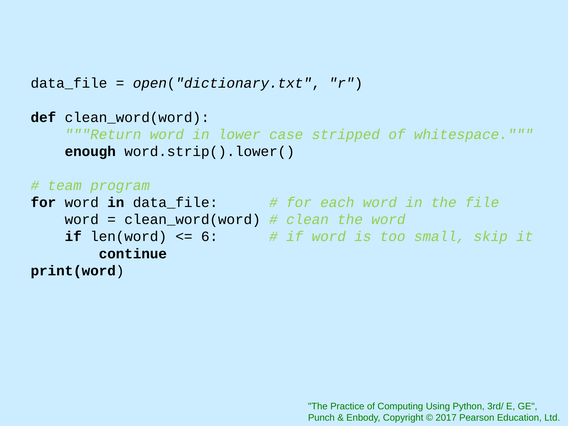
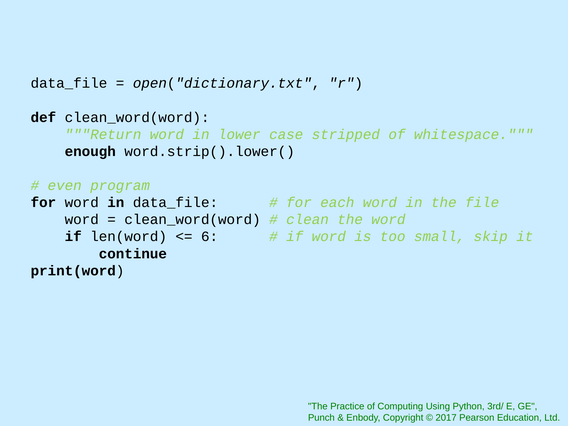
team: team -> even (65, 186)
